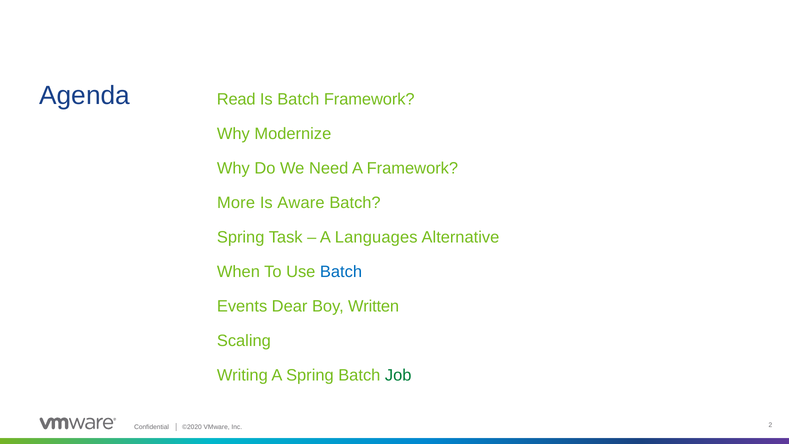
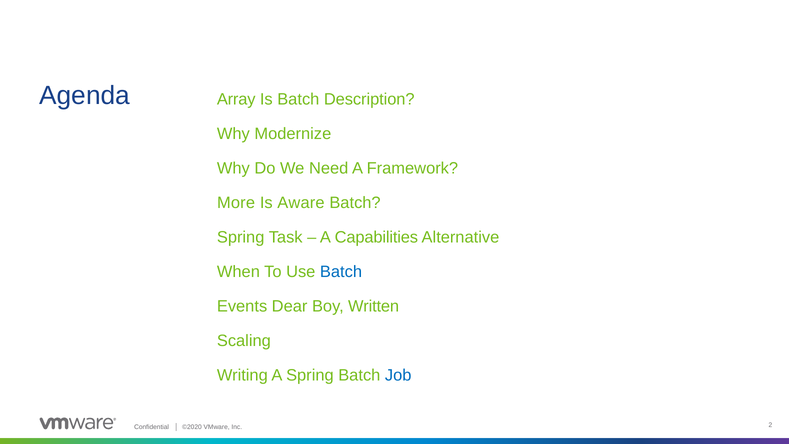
Read: Read -> Array (236, 99)
Batch Framework: Framework -> Description (369, 99)
Languages: Languages -> Capabilities (376, 237)
Job colour: green -> blue (398, 375)
